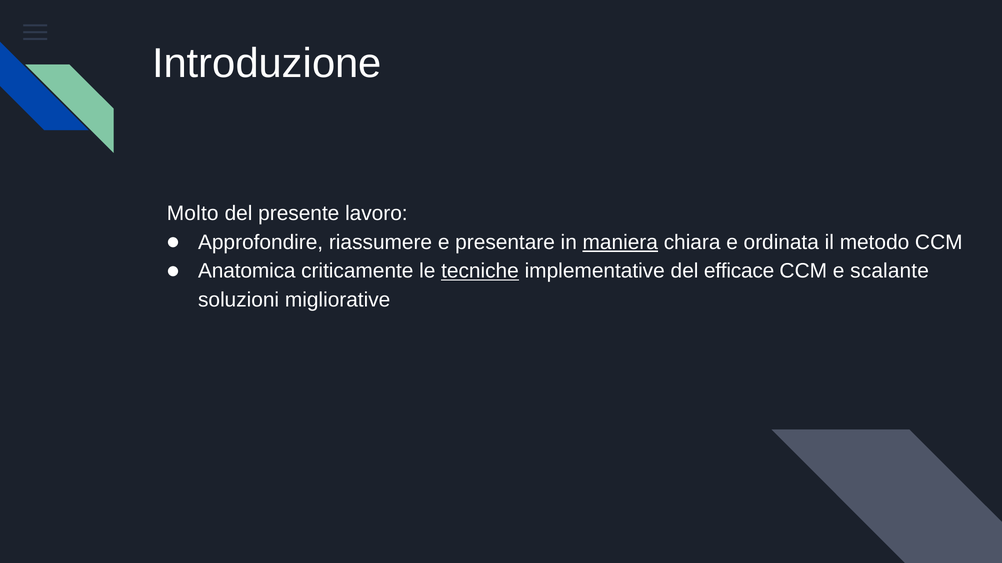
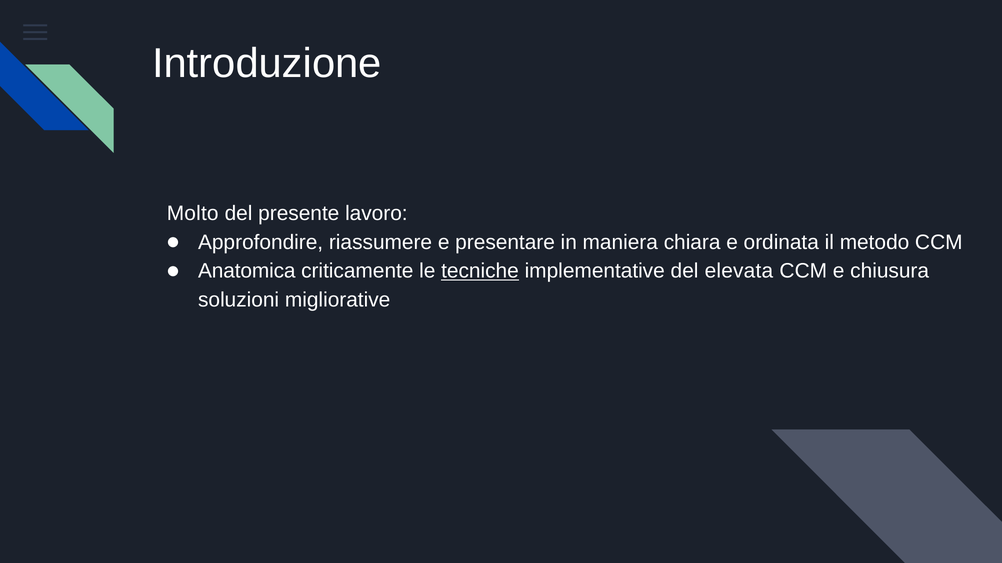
maniera underline: present -> none (620, 242)
efficace: efficace -> elevata (739, 271)
scalante: scalante -> chiusura (890, 271)
